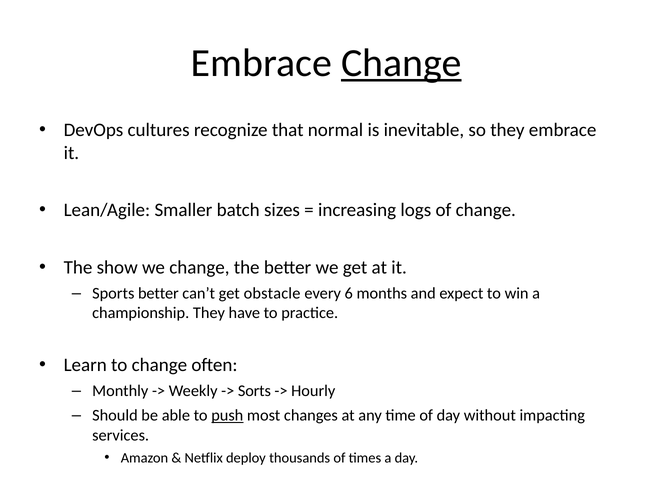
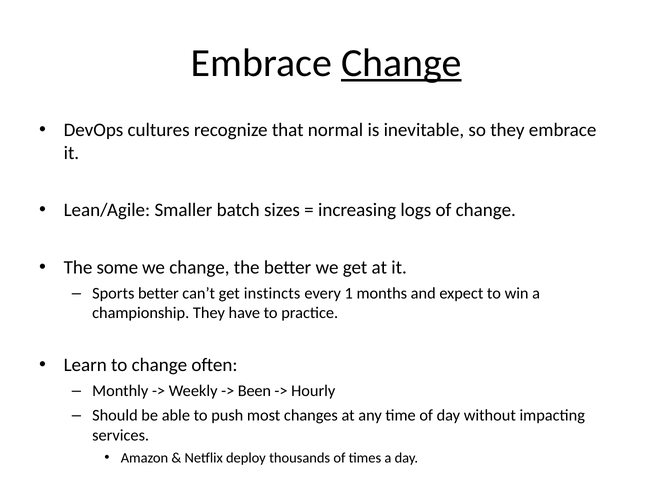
show: show -> some (117, 268)
obstacle: obstacle -> instincts (272, 294)
6: 6 -> 1 (349, 294)
Sorts: Sorts -> Been (254, 392)
push underline: present -> none (227, 416)
